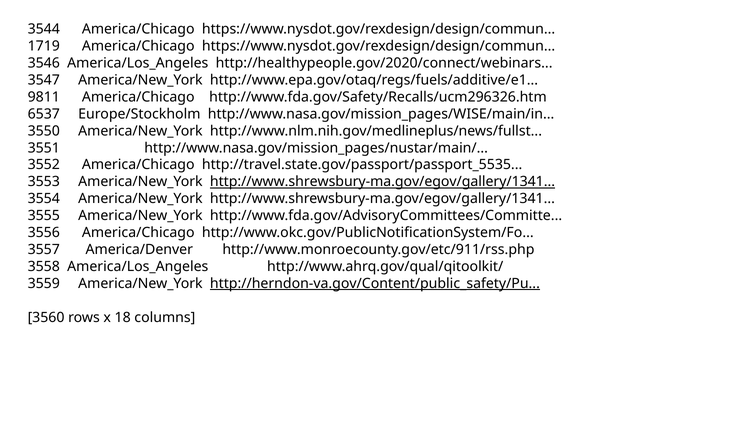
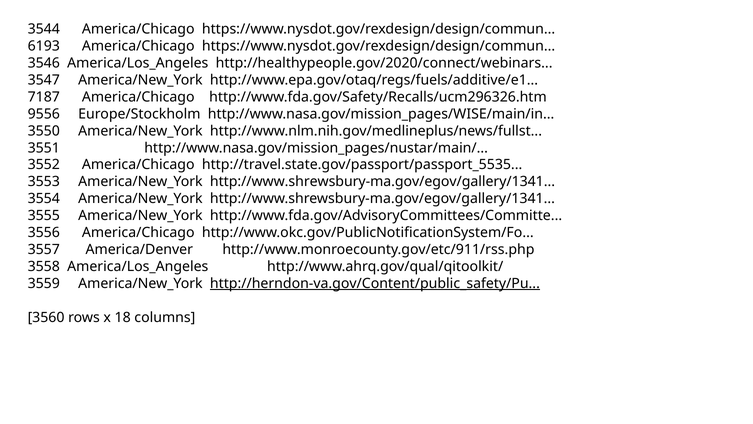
1719: 1719 -> 6193 (44, 46)
9811: 9811 -> 7187 (44, 97)
6537: 6537 -> 9556 (44, 114)
http://www.shrewsbury-ma.gov/egov/gallery/1341 underline: present -> none (383, 182)
